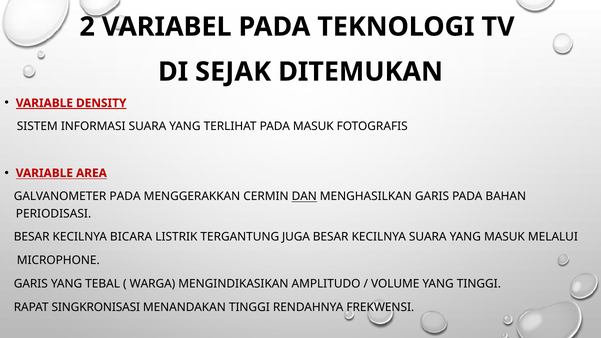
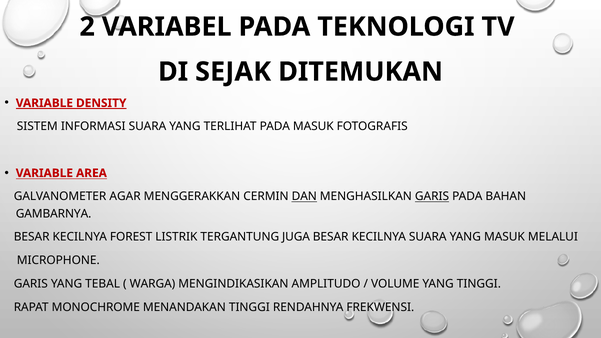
GALVANOMETER PADA: PADA -> AGAR (125, 197)
GARIS underline: none -> present (432, 197)
PERIODISASI: PERIODISASI -> GAMBARNYA (54, 214)
BICARA: BICARA -> FOREST (131, 237)
SINGKRONISASI: SINGKRONISASI -> MONOCHROME (96, 307)
